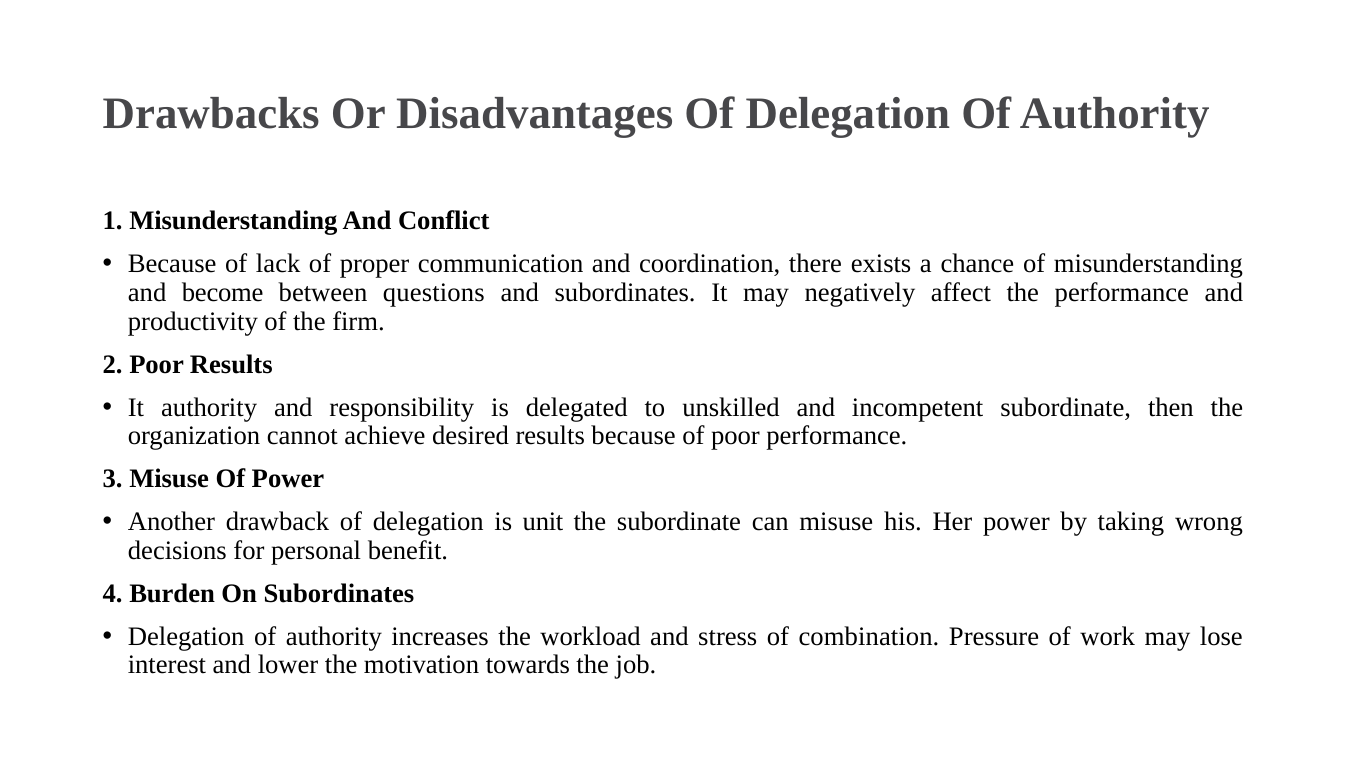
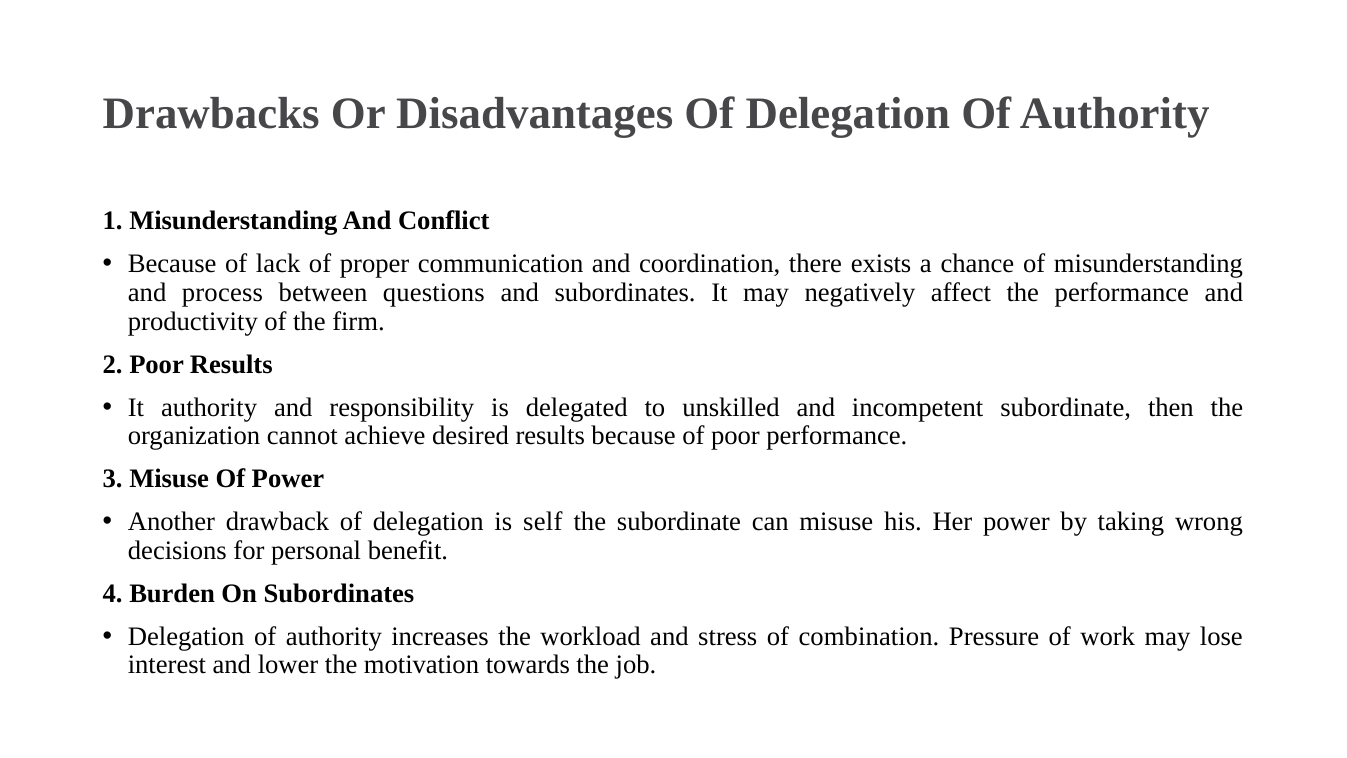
become: become -> process (222, 293)
unit: unit -> self (543, 522)
